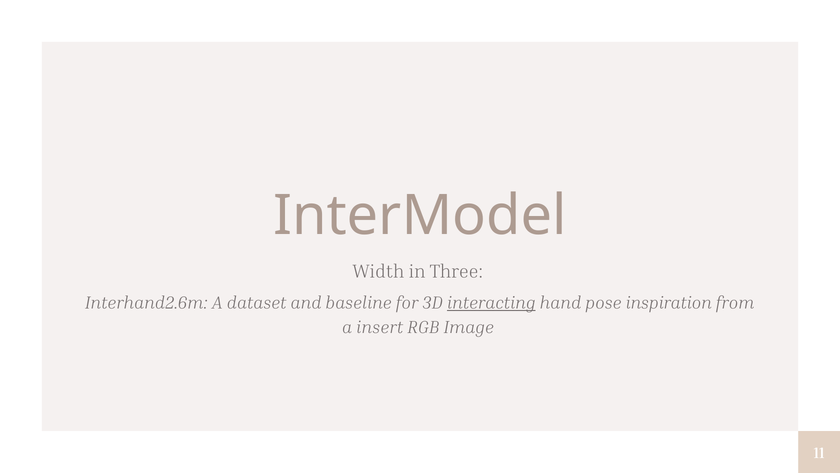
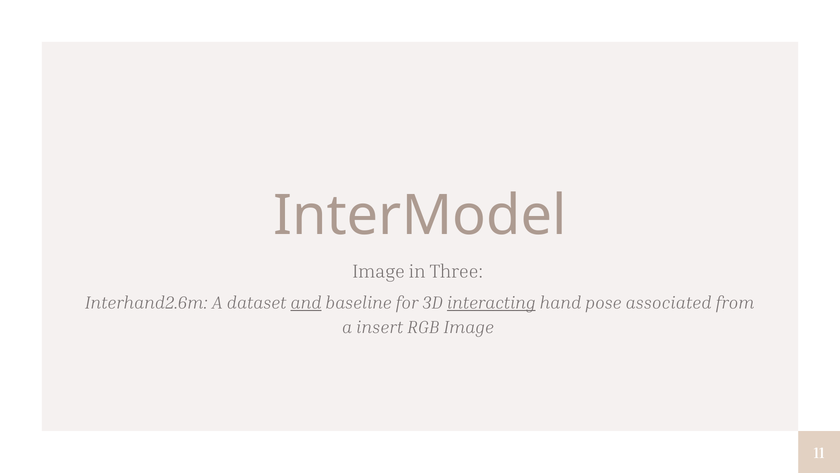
Width: Width -> Image (379, 271)
and underline: none -> present (306, 303)
inspiration: inspiration -> associated (669, 303)
